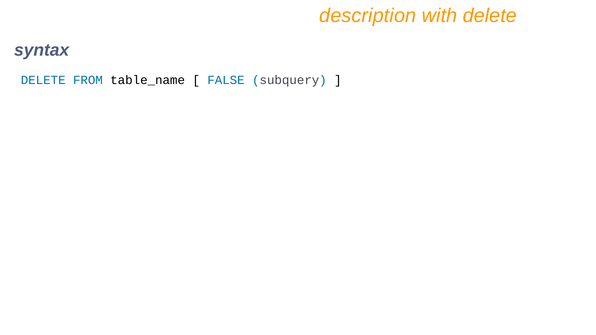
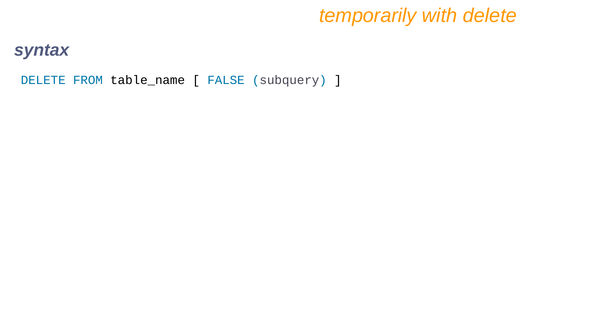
description: description -> temporarily (368, 16)
